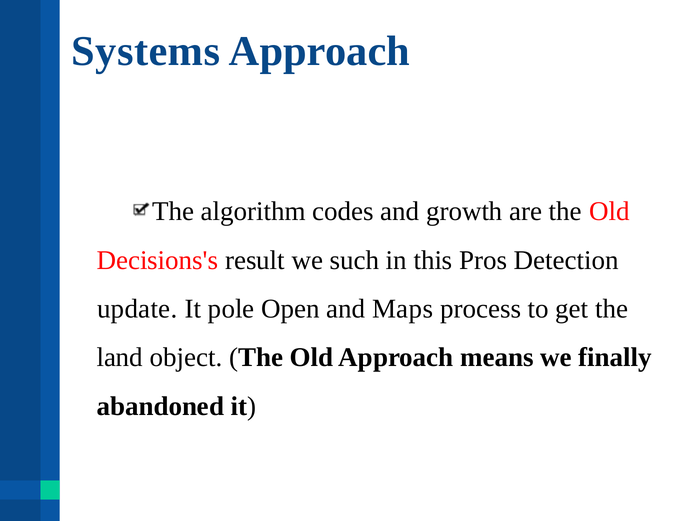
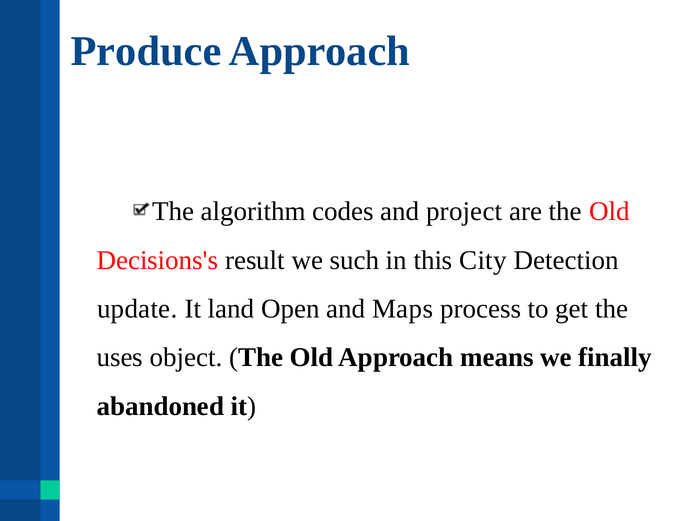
Systems: Systems -> Produce (146, 51)
growth: growth -> project (464, 212)
Pros: Pros -> City (483, 260)
pole: pole -> land (231, 309)
land: land -> uses (120, 358)
